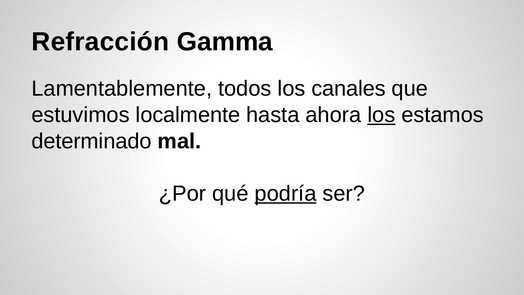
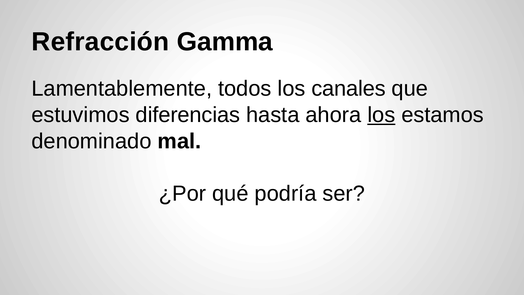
localmente: localmente -> diferencias (188, 115)
determinado: determinado -> denominado (91, 141)
podría underline: present -> none (286, 193)
